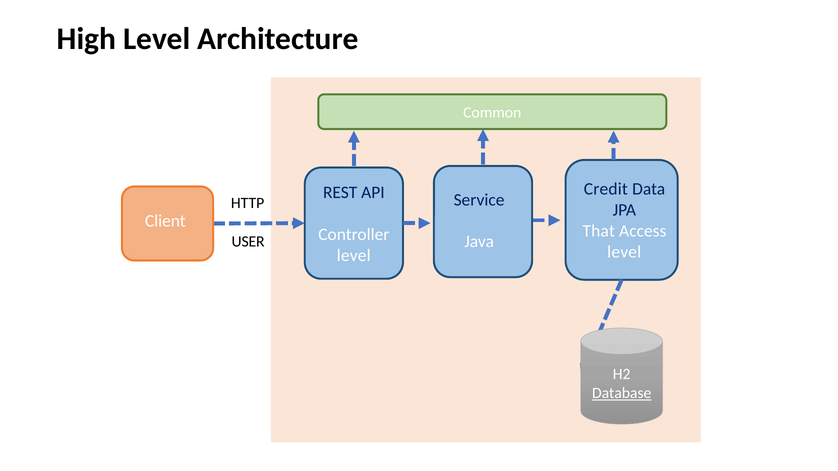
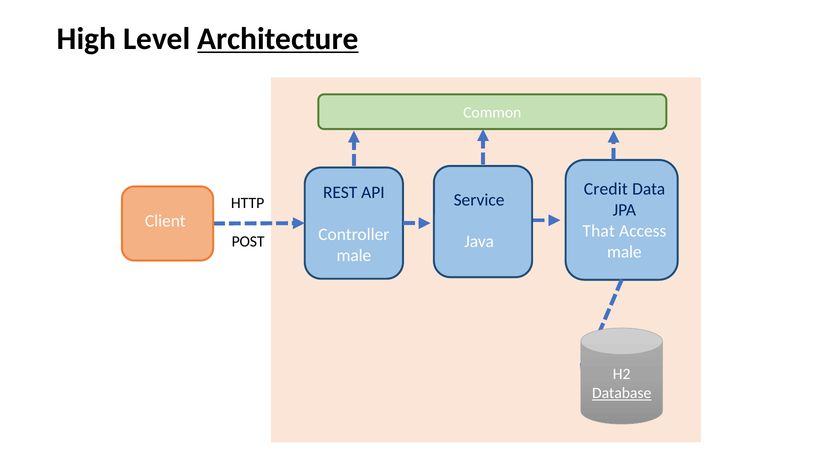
Architecture underline: none -> present (278, 39)
USER: USER -> POST (248, 242)
level: level -> male (624, 252)
level: level -> male (354, 256)
